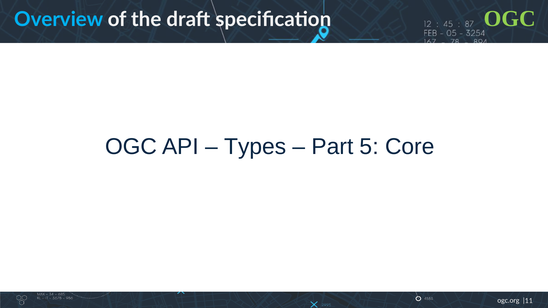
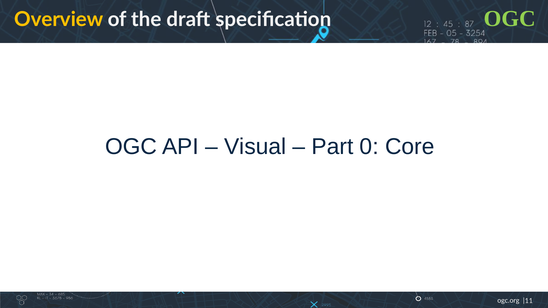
Overview colour: light blue -> yellow (59, 20)
Types: Types -> Visual (255, 147)
5: 5 -> 0 (369, 147)
